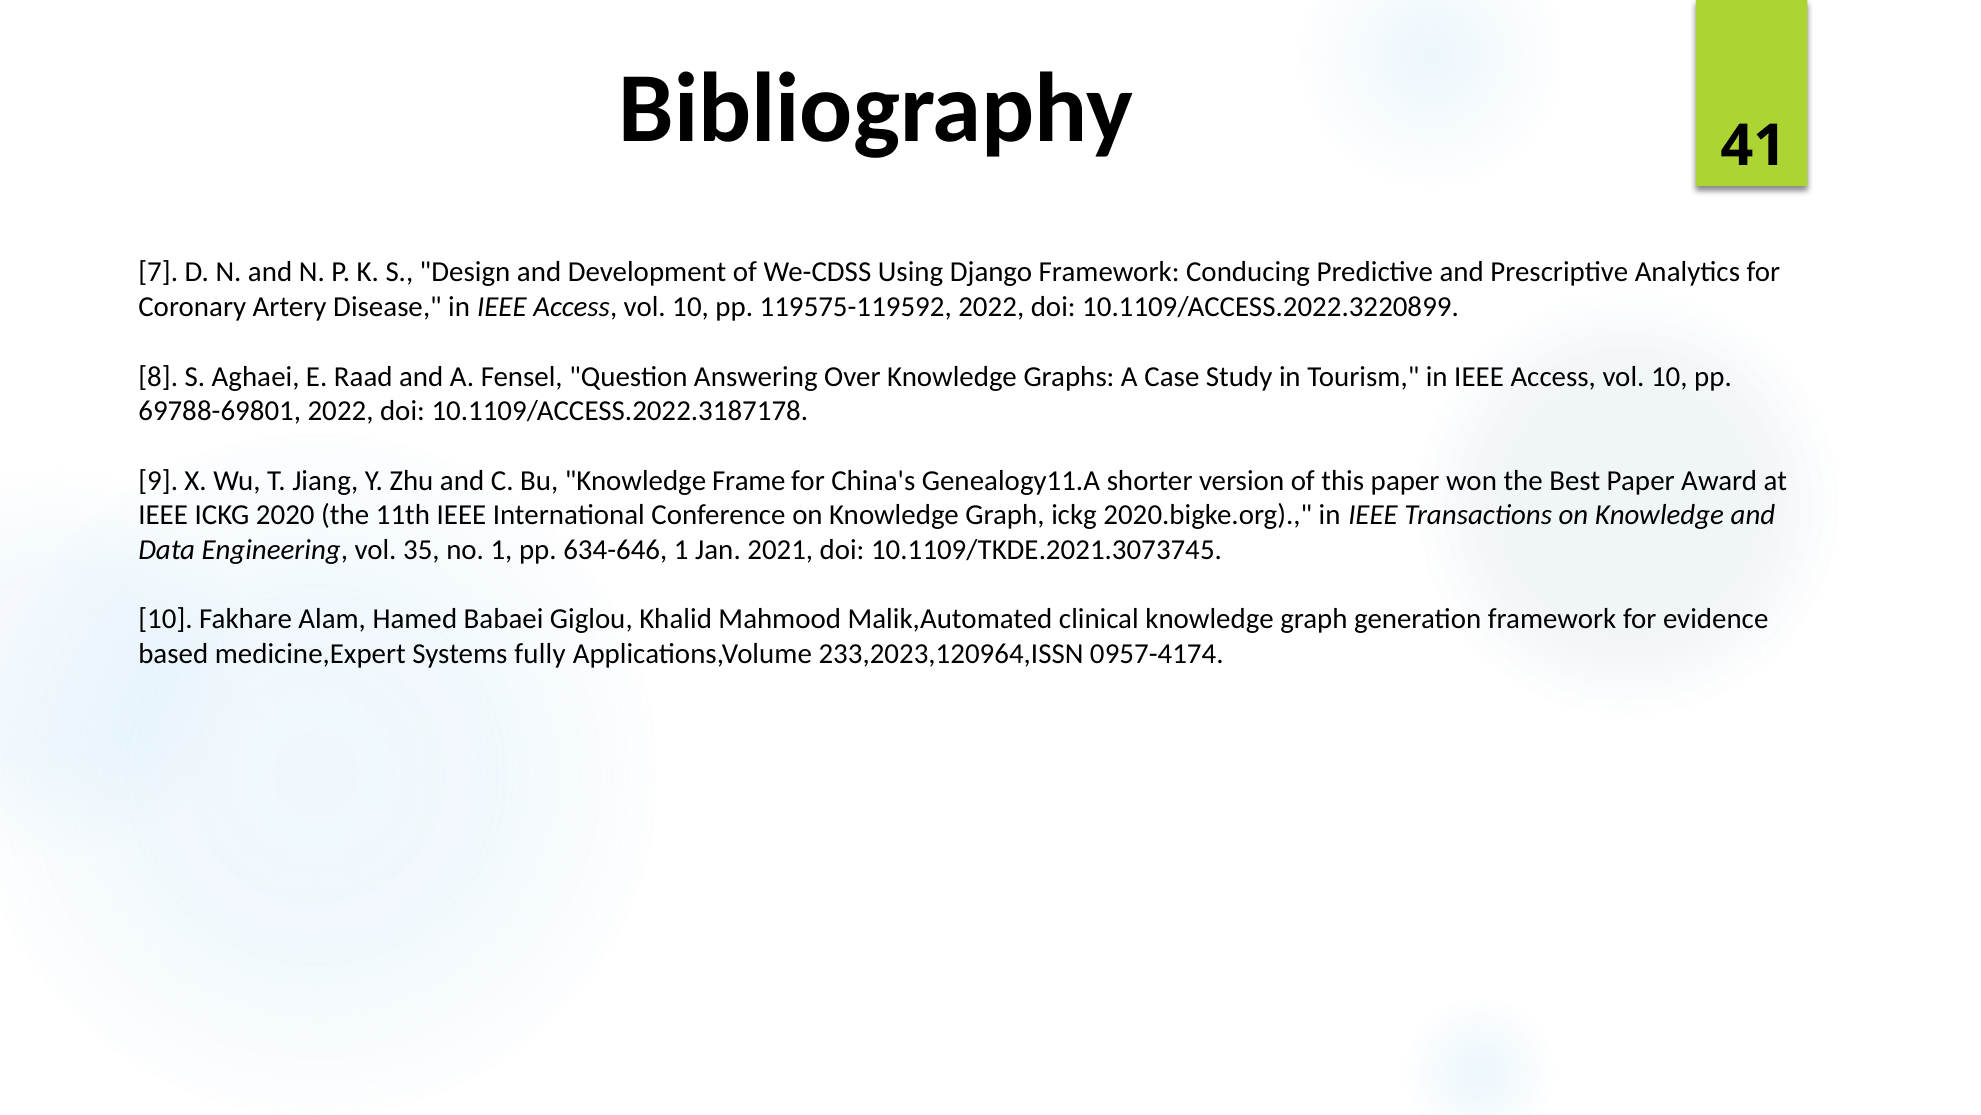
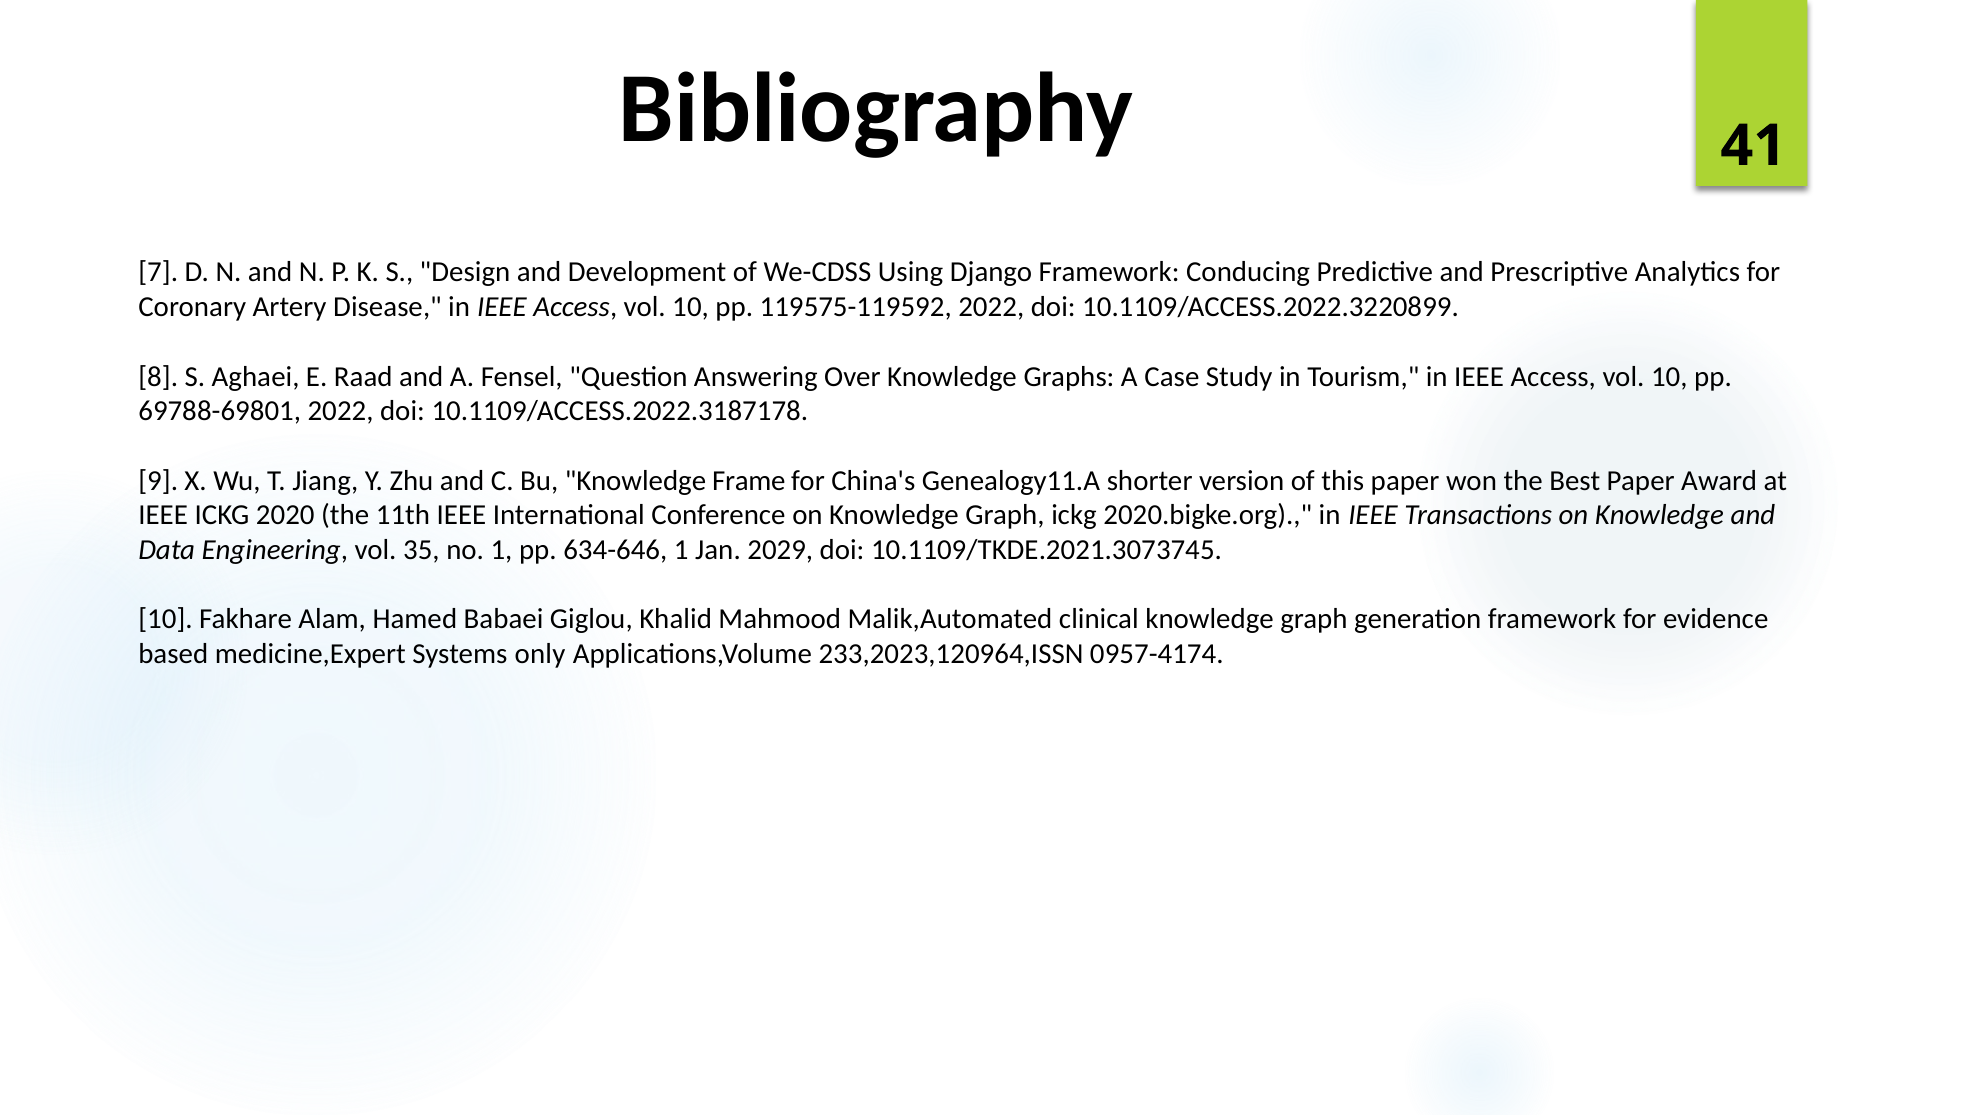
2021: 2021 -> 2029 (780, 550)
fully: fully -> only (540, 654)
